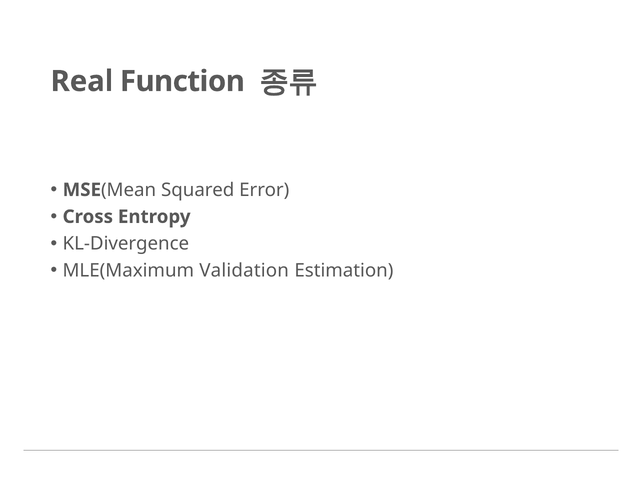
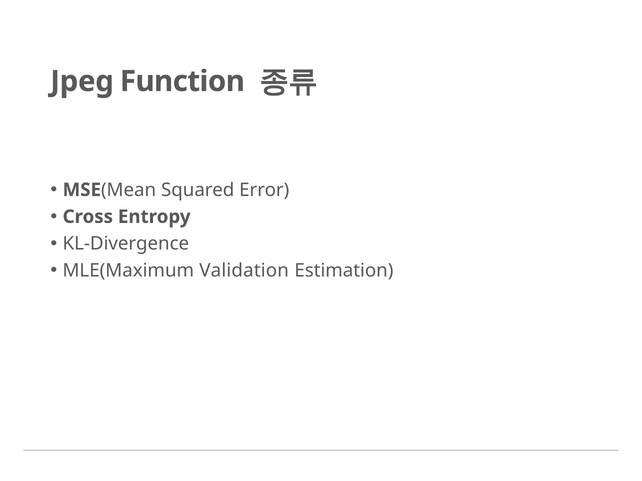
Real: Real -> Jpeg (82, 81)
